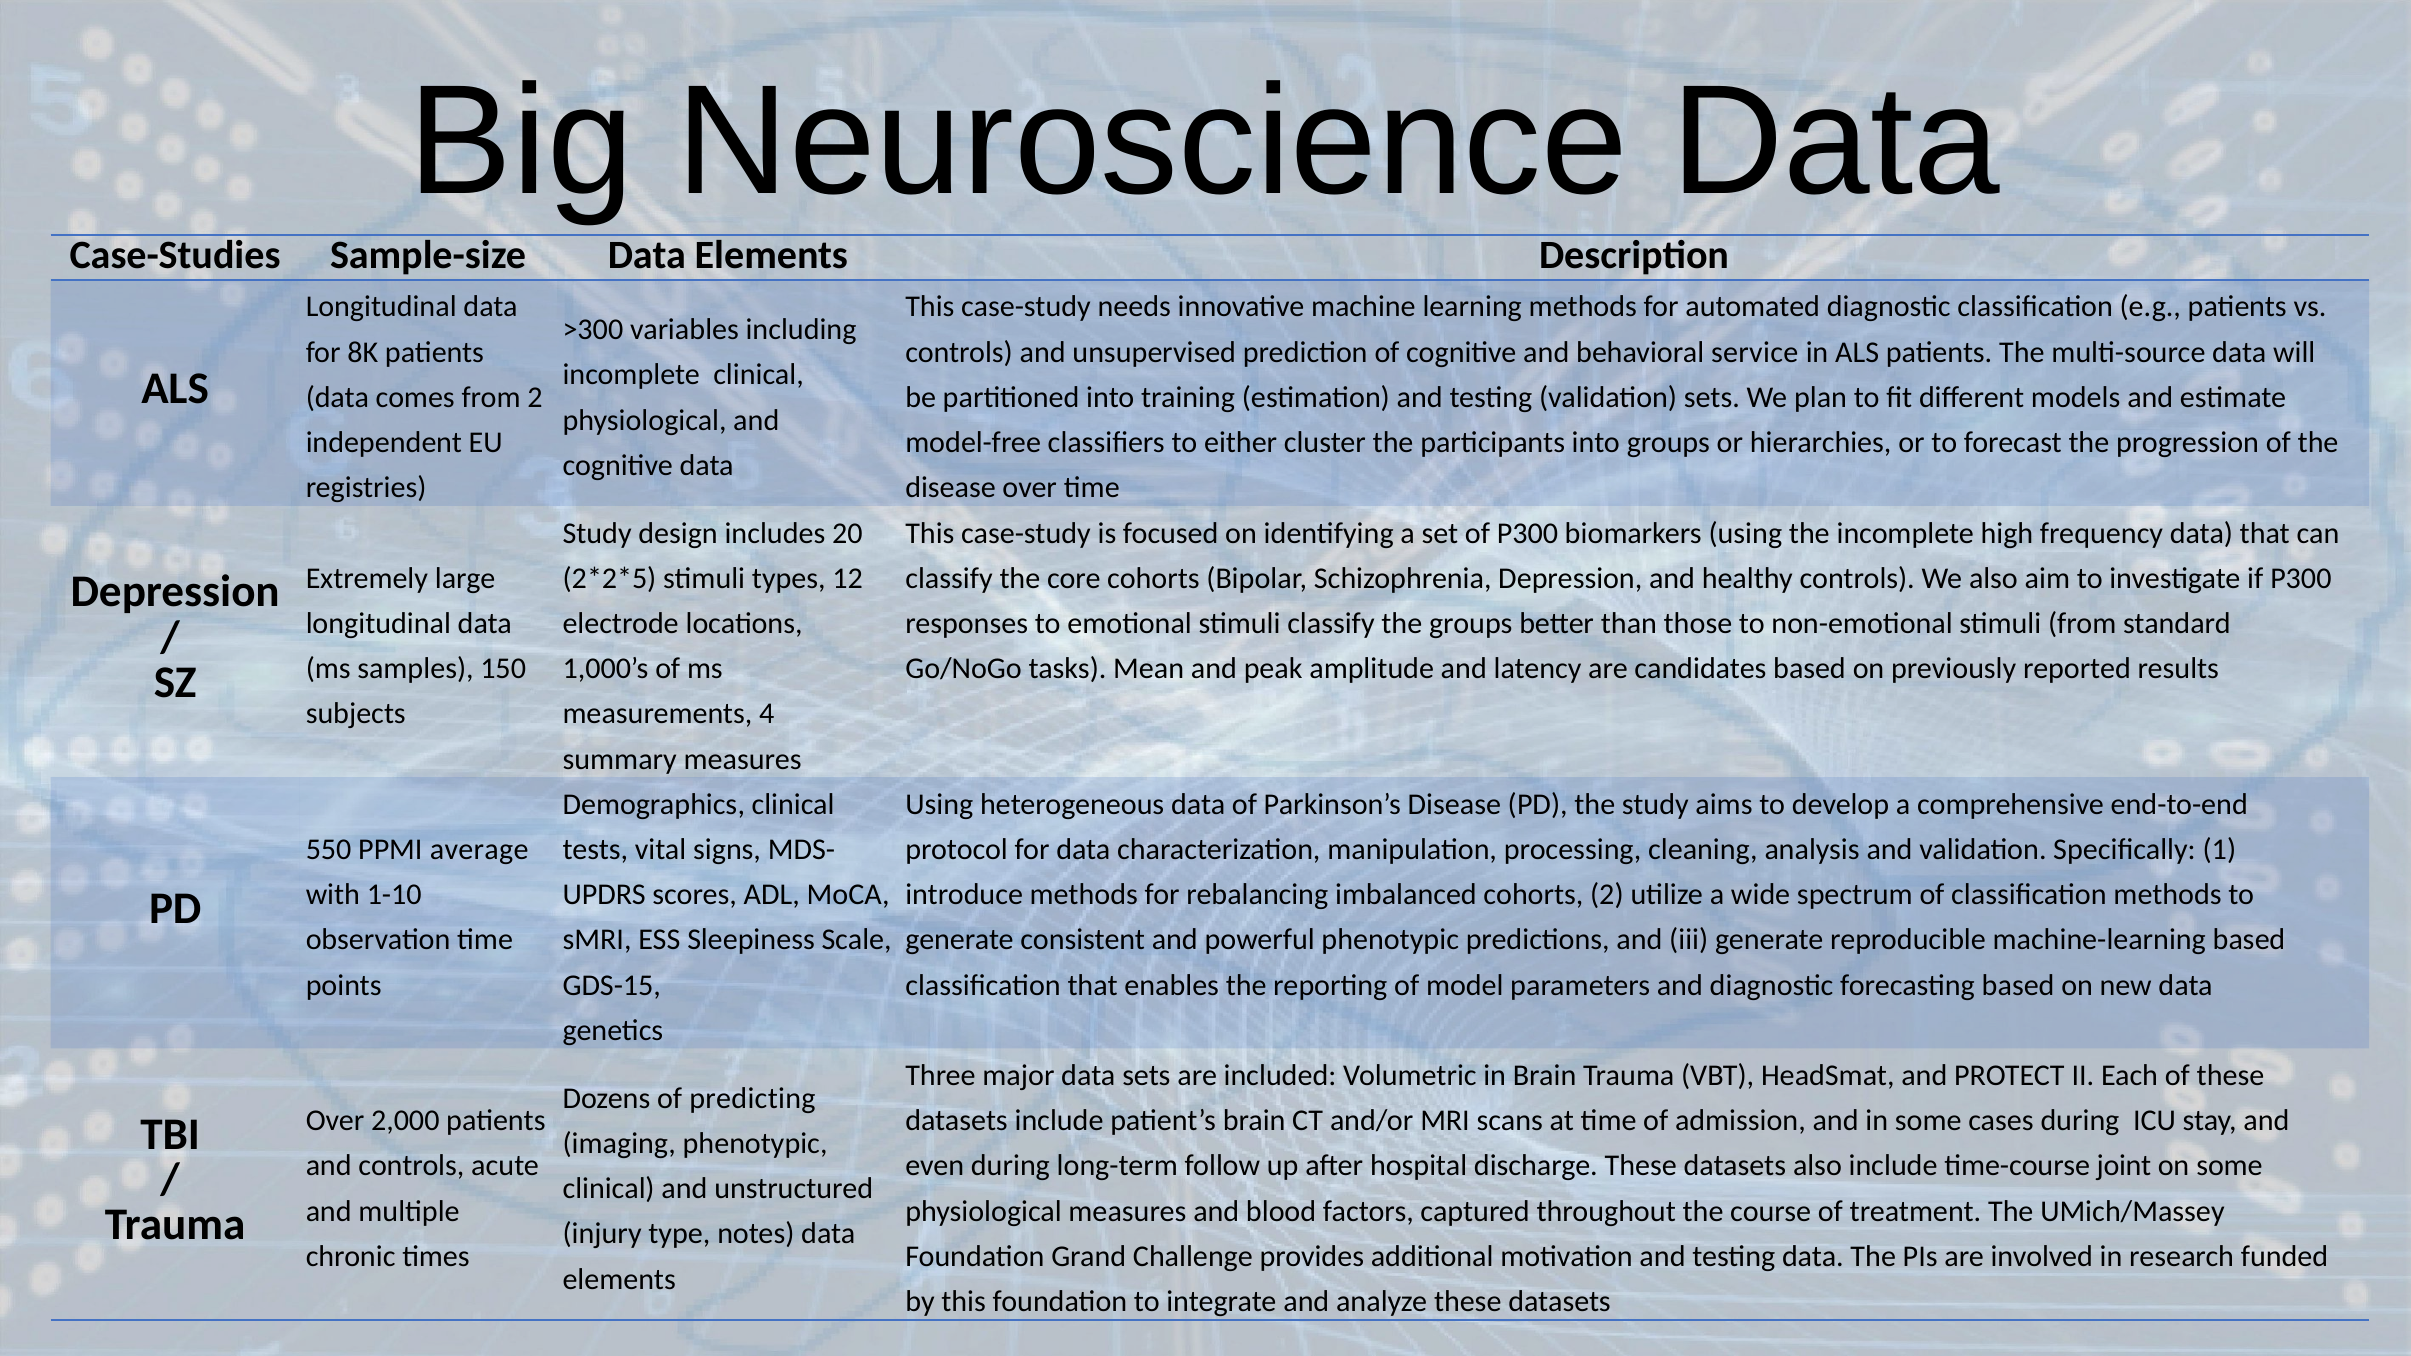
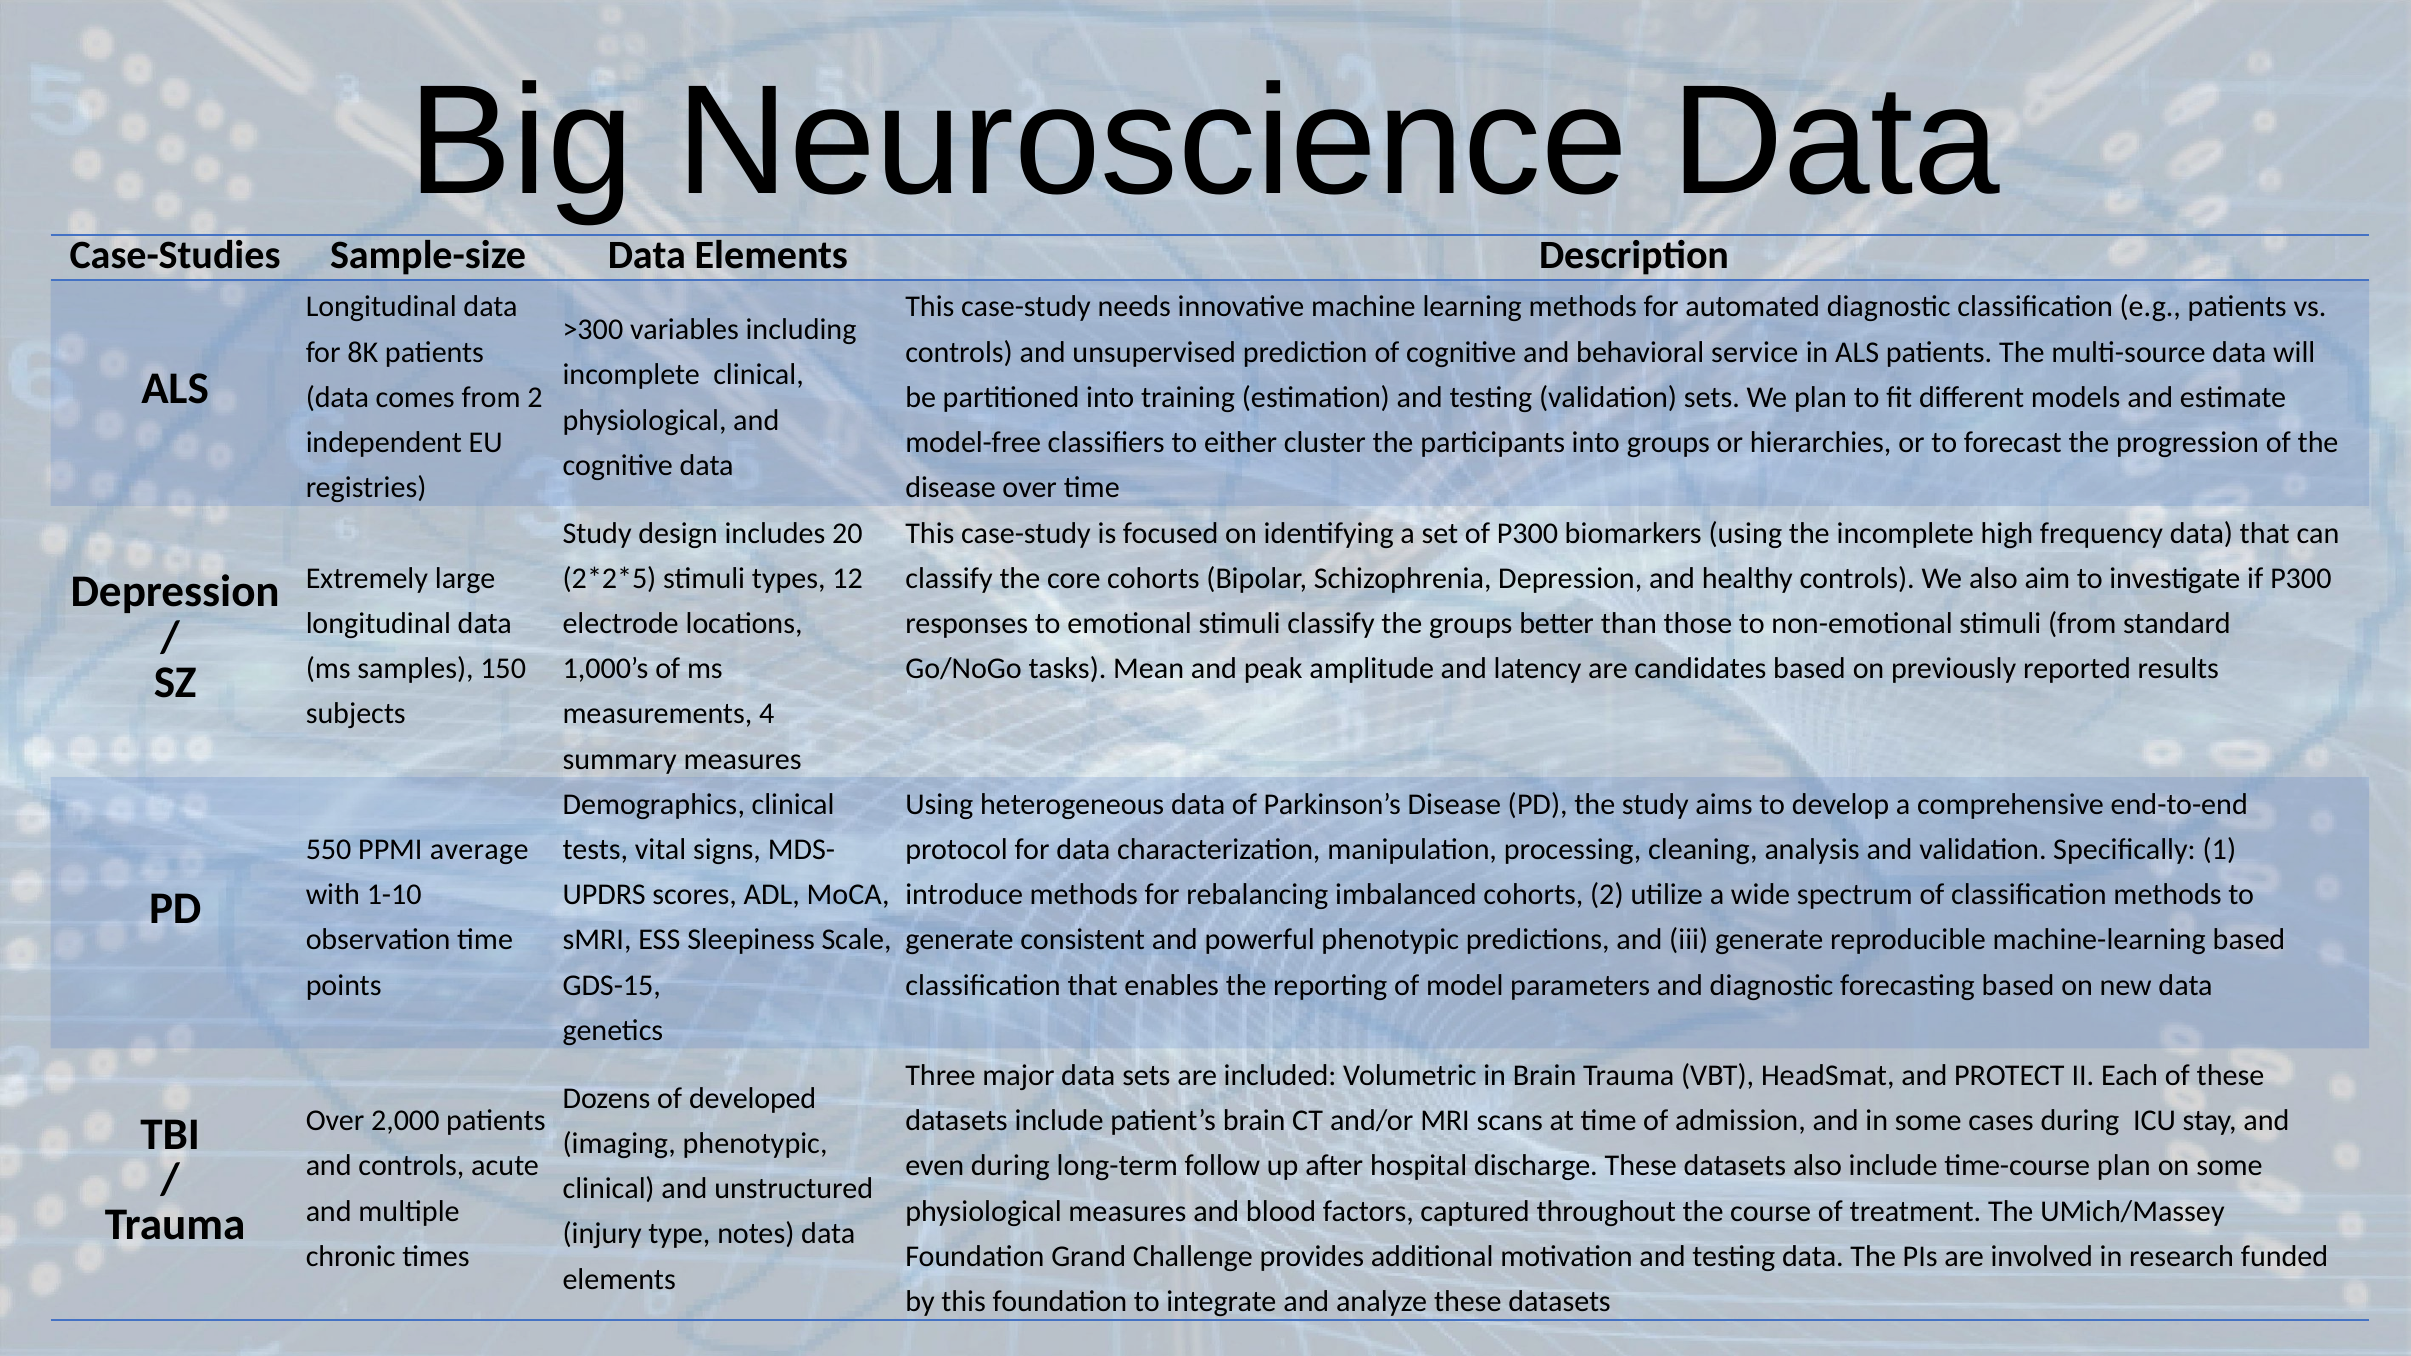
predicting: predicting -> developed (753, 1098)
time-course joint: joint -> plan (2124, 1166)
